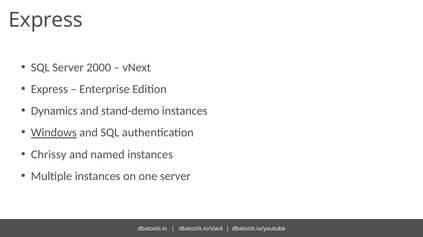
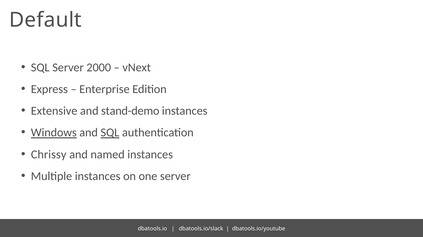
Express: Express -> Default (46, 20)
Dynamics: Dynamics -> Extensive (54, 111)
SQL underline: none -> present (110, 133)
